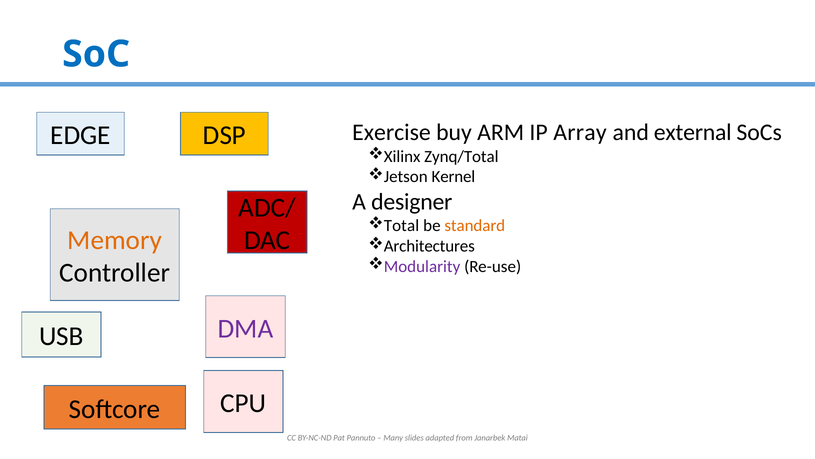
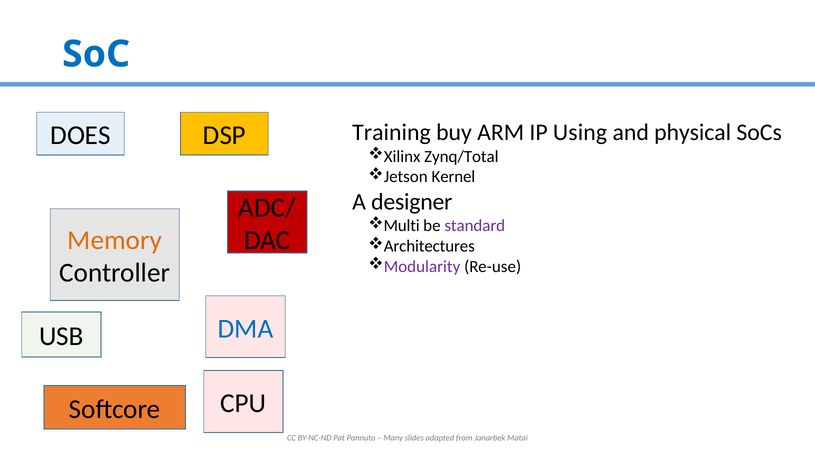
Exercise: Exercise -> Training (391, 132)
Array: Array -> Using (580, 132)
external: external -> physical (693, 132)
EDGE: EDGE -> DOES (80, 135)
Total: Total -> Multi (402, 226)
standard colour: orange -> purple (475, 226)
DMA colour: purple -> blue (245, 328)
